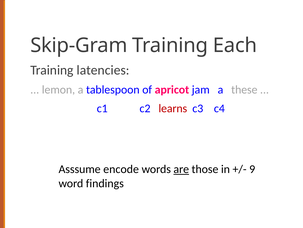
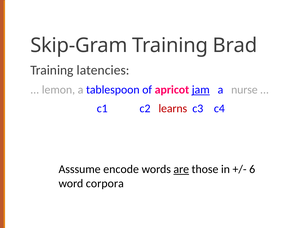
Each: Each -> Brad (235, 45)
jam underline: none -> present (201, 89)
these: these -> nurse (244, 89)
9: 9 -> 6 (252, 169)
findings: findings -> corpora (105, 183)
